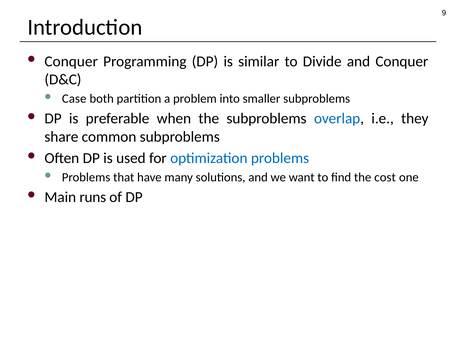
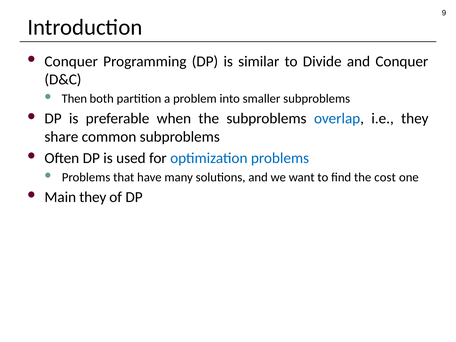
Case: Case -> Then (74, 99)
Main runs: runs -> they (93, 197)
